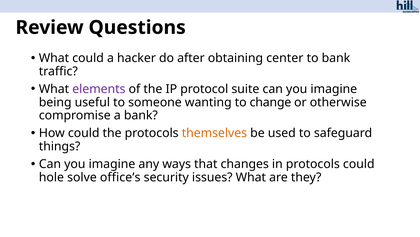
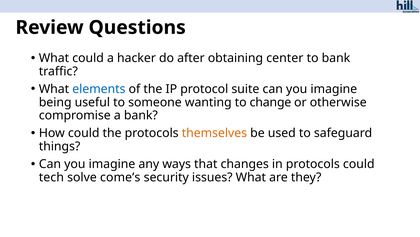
elements colour: purple -> blue (99, 89)
hole: hole -> tech (51, 177)
office’s: office’s -> come’s (120, 177)
